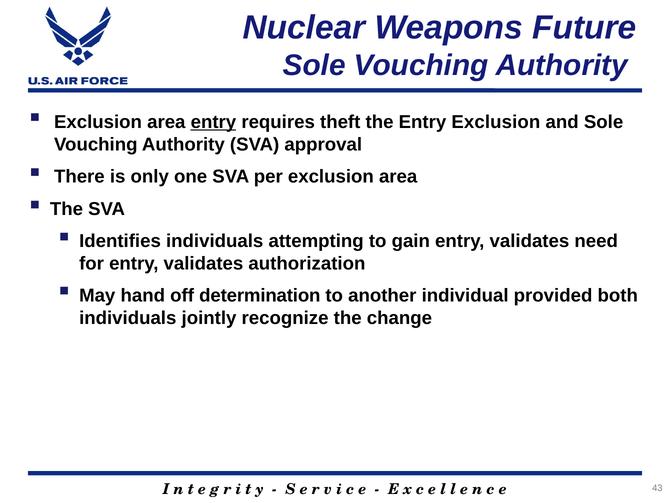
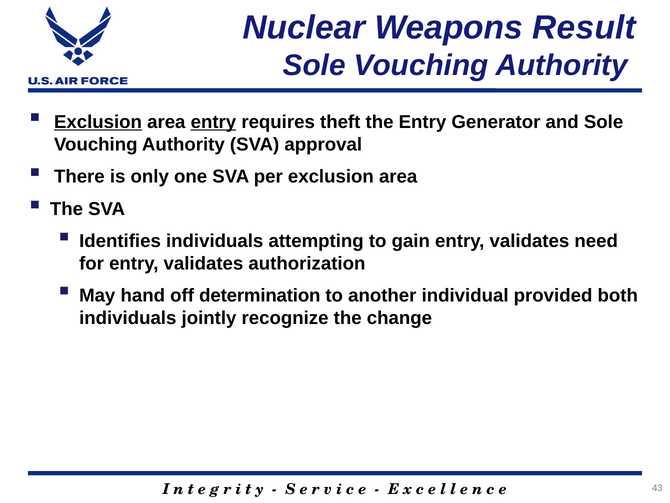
Future: Future -> Result (584, 28)
Exclusion underline: none -> present (98, 122)
Entry Exclusion: Exclusion -> Generator (496, 122)
